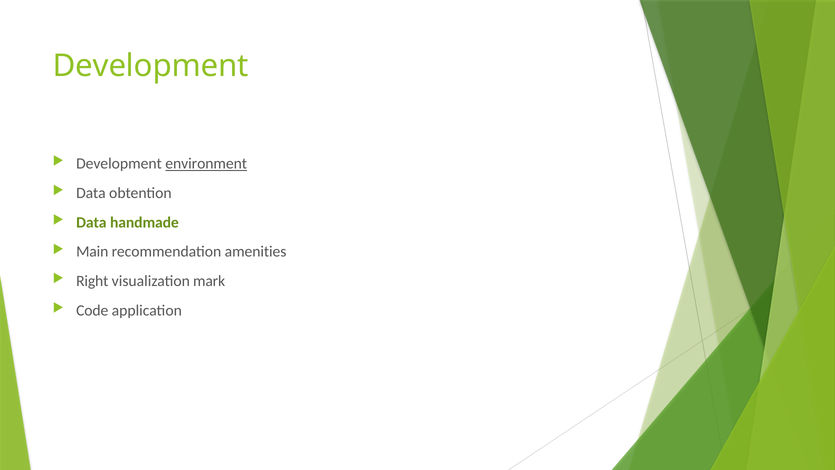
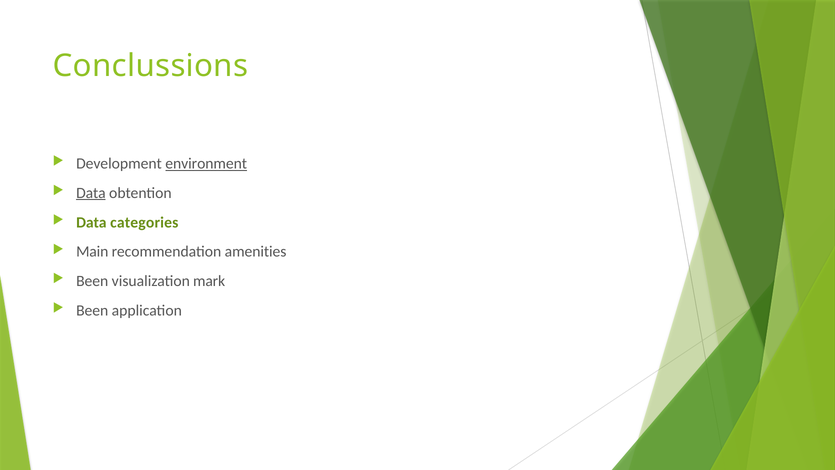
Development: Development -> Conclussions (150, 66)
Data underline: none -> present (91, 193)
handmade: handmade -> categories (144, 222)
Right: Right -> Been (92, 281)
Code: Code -> Been (92, 310)
